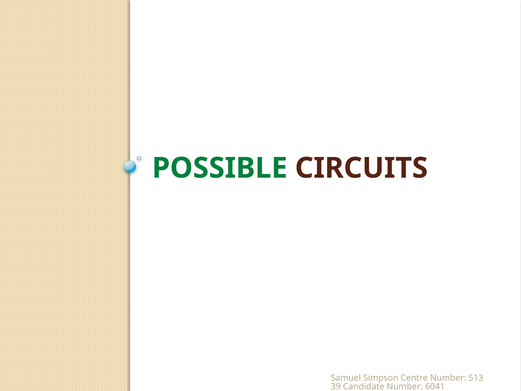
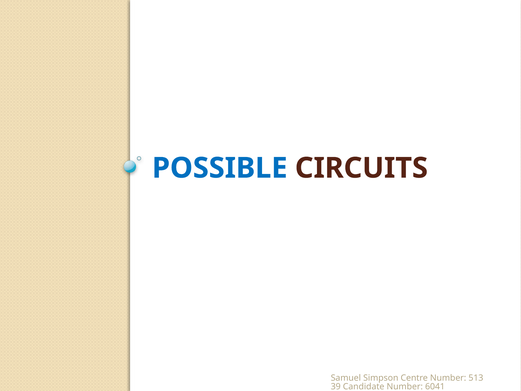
POSSIBLE colour: green -> blue (220, 168)
